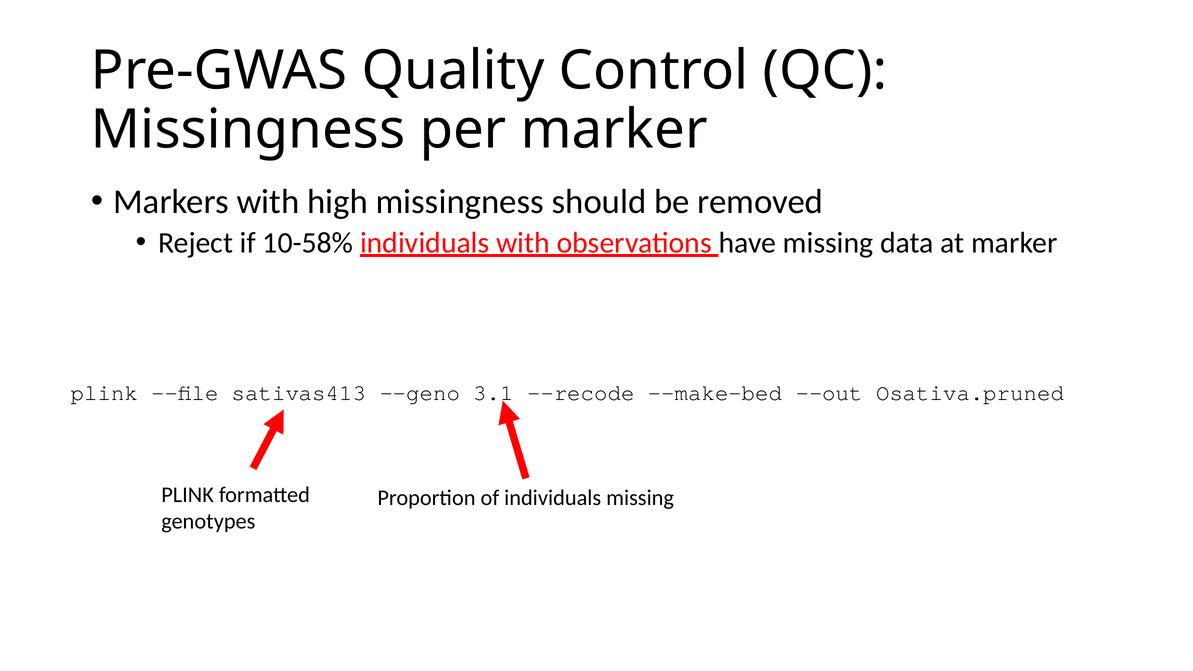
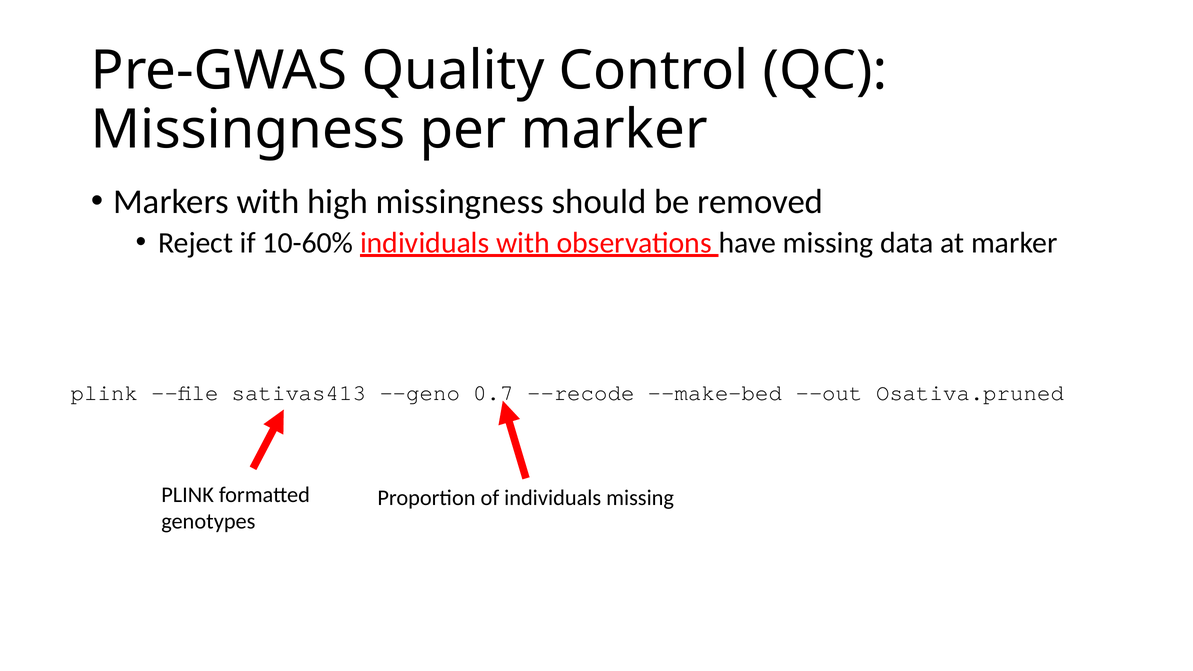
10-58%: 10-58% -> 10-60% (308, 243)
3.1: 3.1 -> 0.7 (494, 393)
